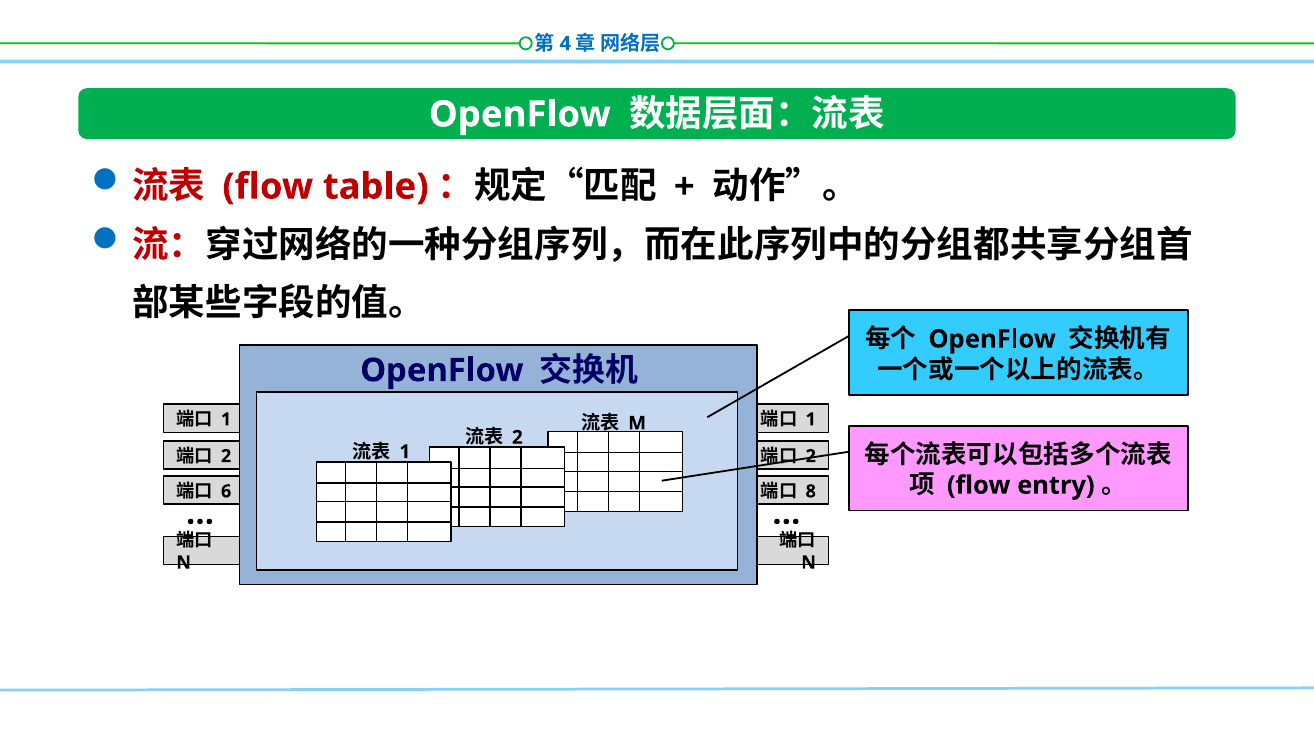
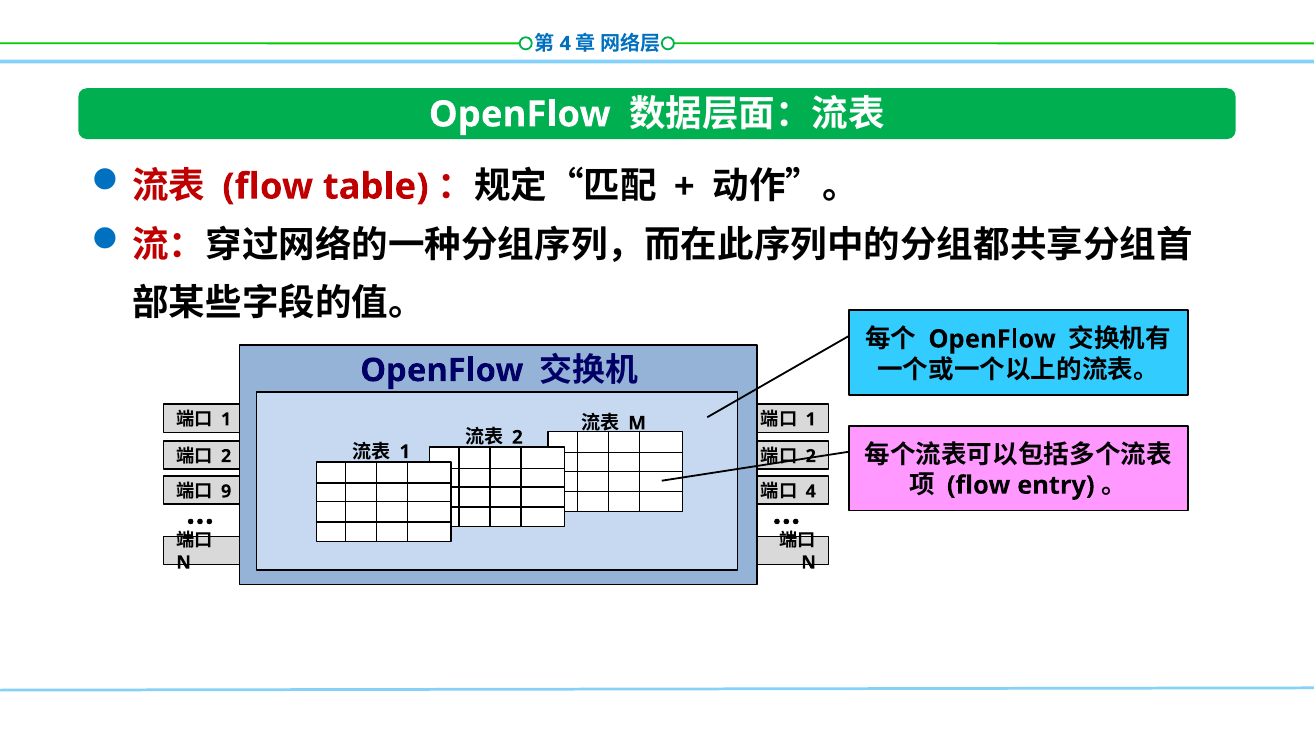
6: 6 -> 9 (226, 491)
8: 8 -> 4 (811, 491)
